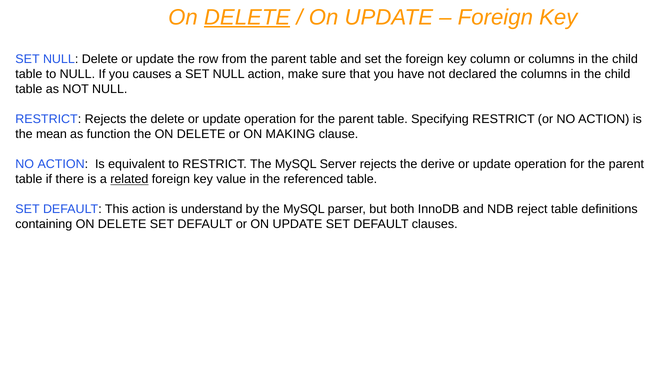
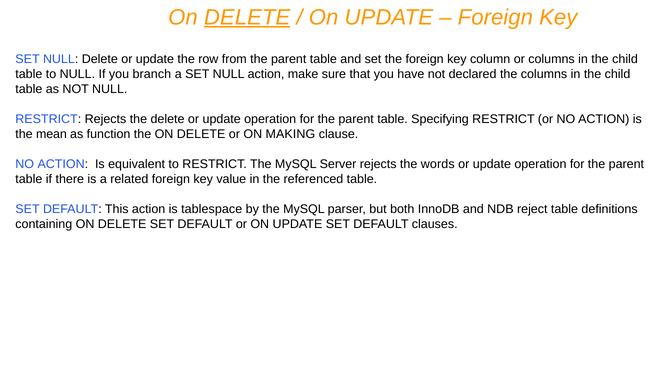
causes: causes -> branch (152, 74)
derive: derive -> words (438, 164)
related underline: present -> none (129, 179)
understand: understand -> tablespace (212, 209)
